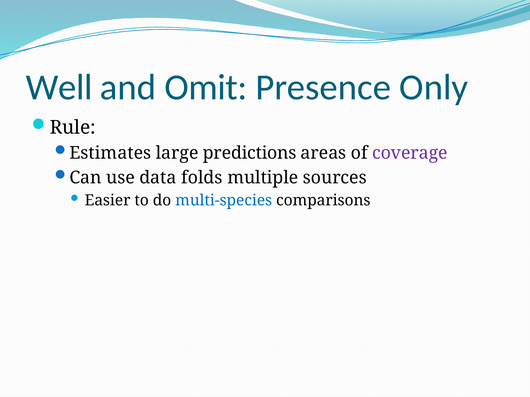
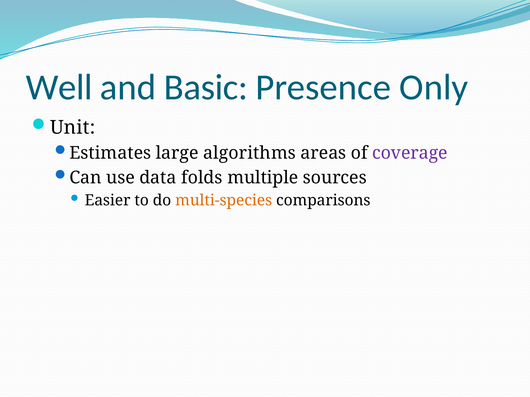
Omit: Omit -> Basic (206, 88)
Rule: Rule -> Unit (73, 128)
predictions: predictions -> algorithms (249, 153)
multi-species colour: blue -> orange (224, 201)
